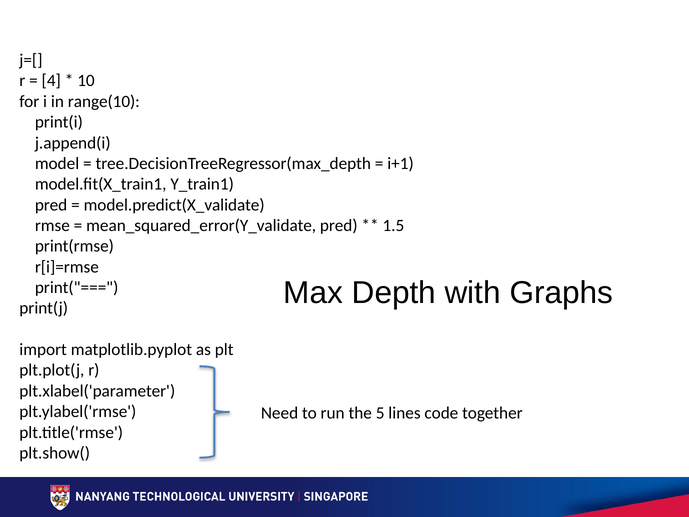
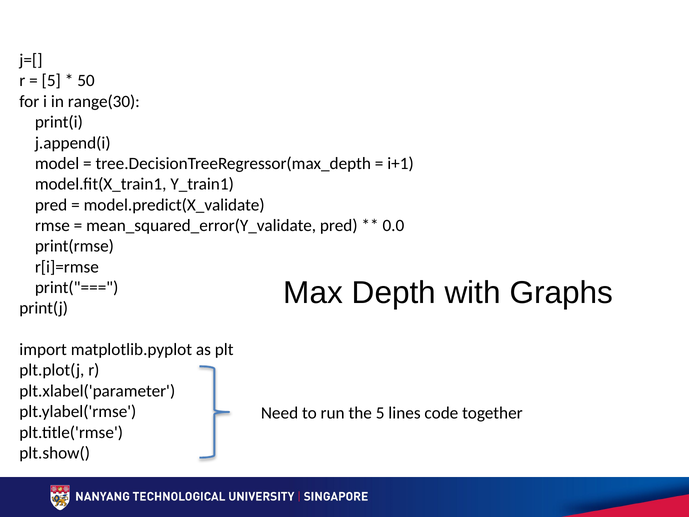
4: 4 -> 5 (51, 81)
10: 10 -> 50 (86, 81)
range(10: range(10 -> range(30 (104, 101)
1.5: 1.5 -> 0.0 (393, 225)
